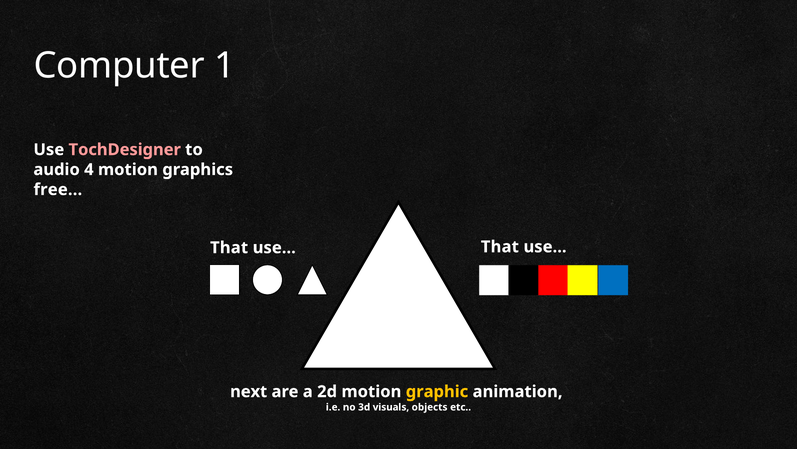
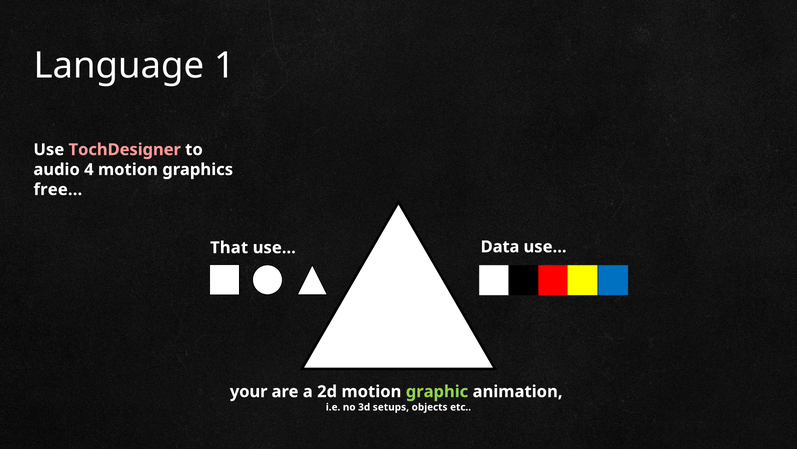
Computer: Computer -> Language (119, 65)
use That: That -> Data (500, 246)
next: next -> your (249, 391)
graphic colour: yellow -> light green (437, 391)
visuals: visuals -> setups (391, 407)
